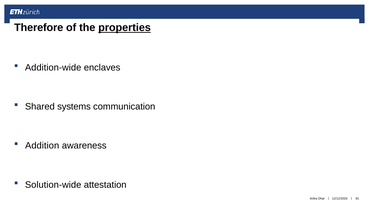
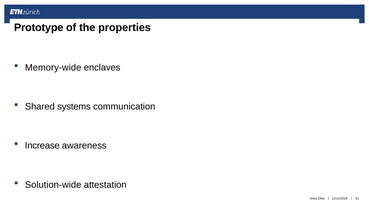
Therefore: Therefore -> Prototype (39, 28)
properties underline: present -> none (125, 28)
Addition-wide: Addition-wide -> Memory-wide (53, 67)
Addition: Addition -> Increase (42, 145)
